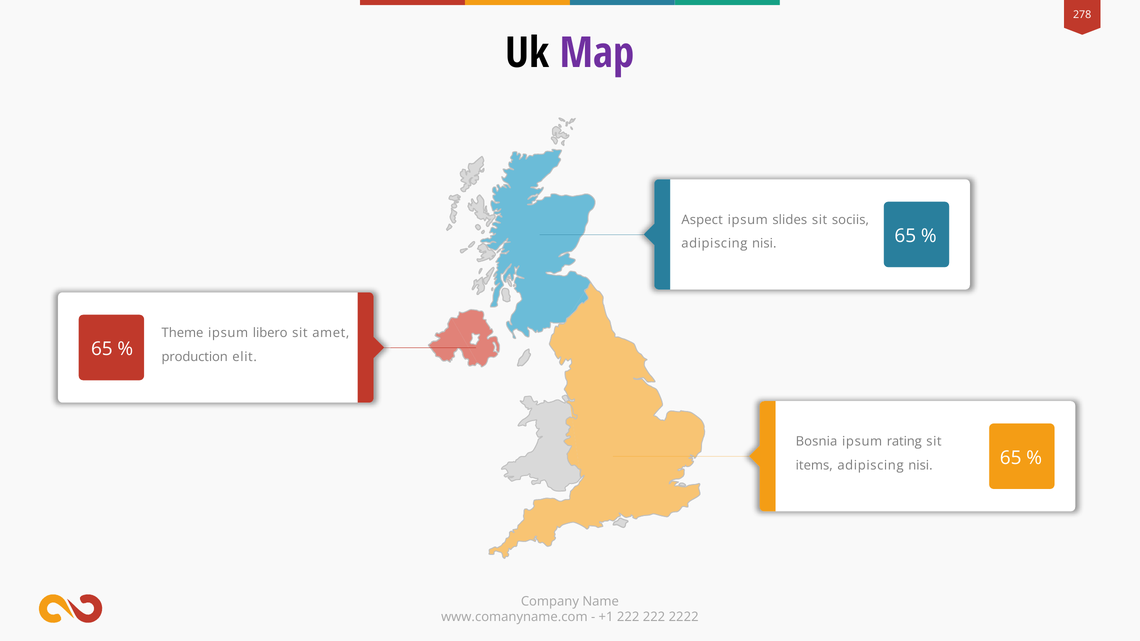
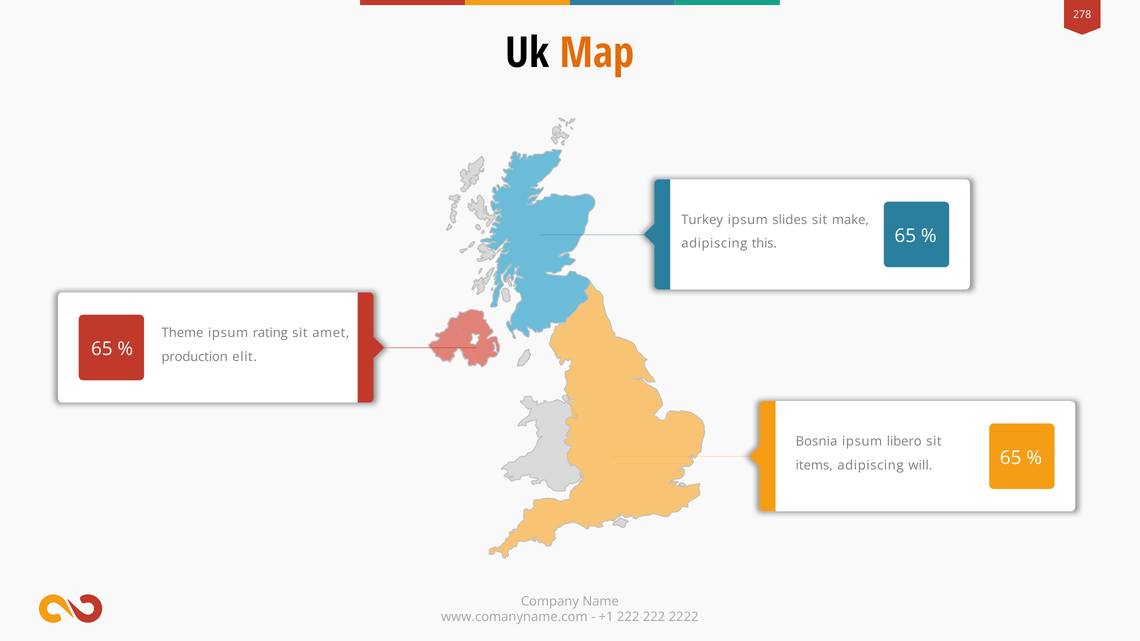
Map colour: purple -> orange (597, 53)
Aspect: Aspect -> Turkey (702, 220)
sociis: sociis -> make (850, 220)
nisi: nisi -> this (764, 244)
libero: libero -> rating (270, 333)
rating: rating -> libero (904, 442)
nisi: nisi -> will (920, 466)
